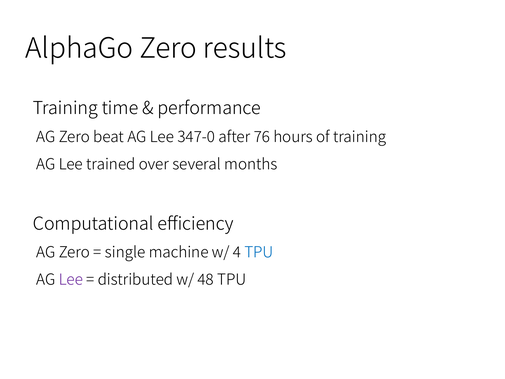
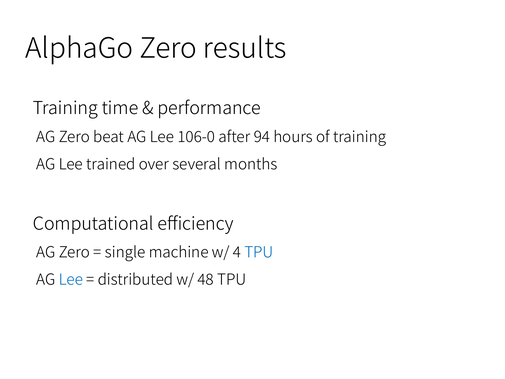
347-0: 347-0 -> 106-0 (196, 137)
76: 76 -> 94 (262, 137)
Lee colour: purple -> blue (71, 280)
